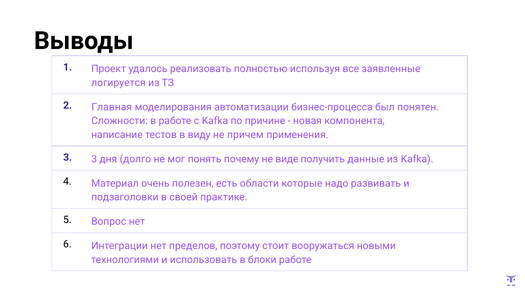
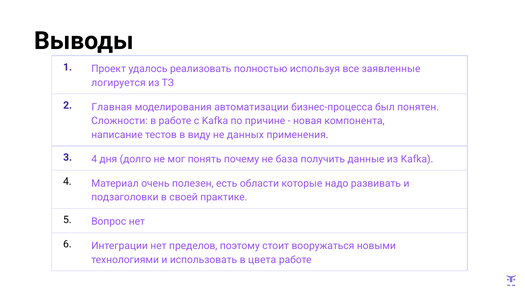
причем: причем -> данных (245, 135)
3 3: 3 -> 4 (94, 159)
виде: виде -> база (287, 159)
блоки: блоки -> цвета (262, 260)
